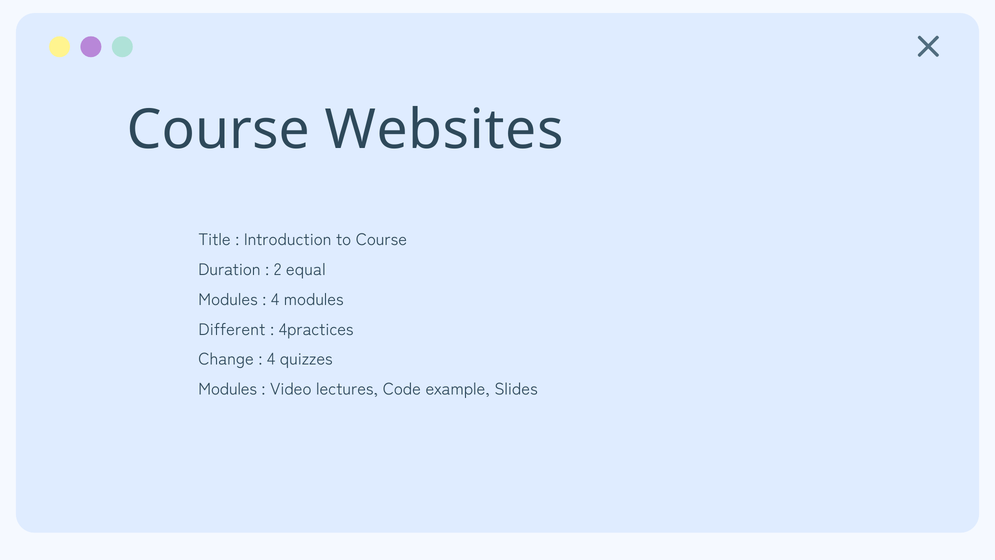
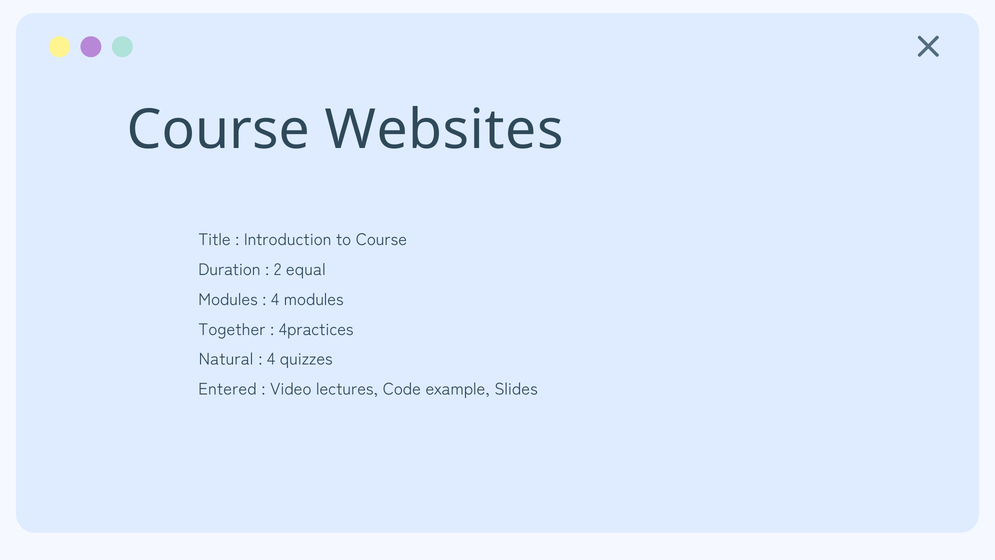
Different: Different -> Together (232, 329)
Change: Change -> Natural (226, 359)
Modules: Modules -> Entered (228, 389)
